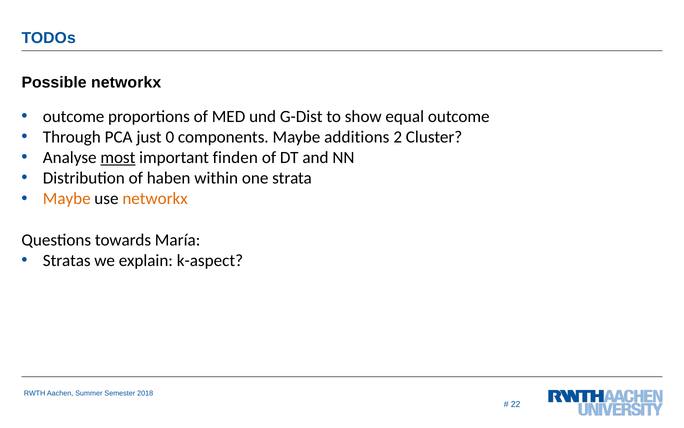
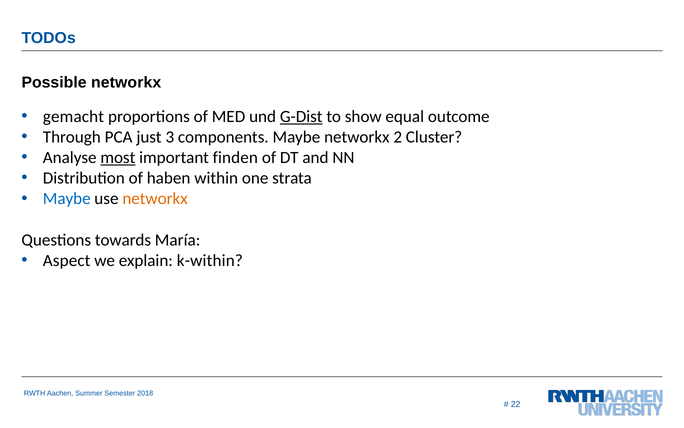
outcome: outcome -> gemacht (73, 116)
G-Dist underline: none -> present (301, 116)
0: 0 -> 3 (170, 137)
Maybe additions: additions -> networkx (357, 137)
Maybe colour: orange -> blue (67, 199)
Stratas: Stratas -> Aspect (67, 260)
k-aspect: k-aspect -> k-within (210, 260)
